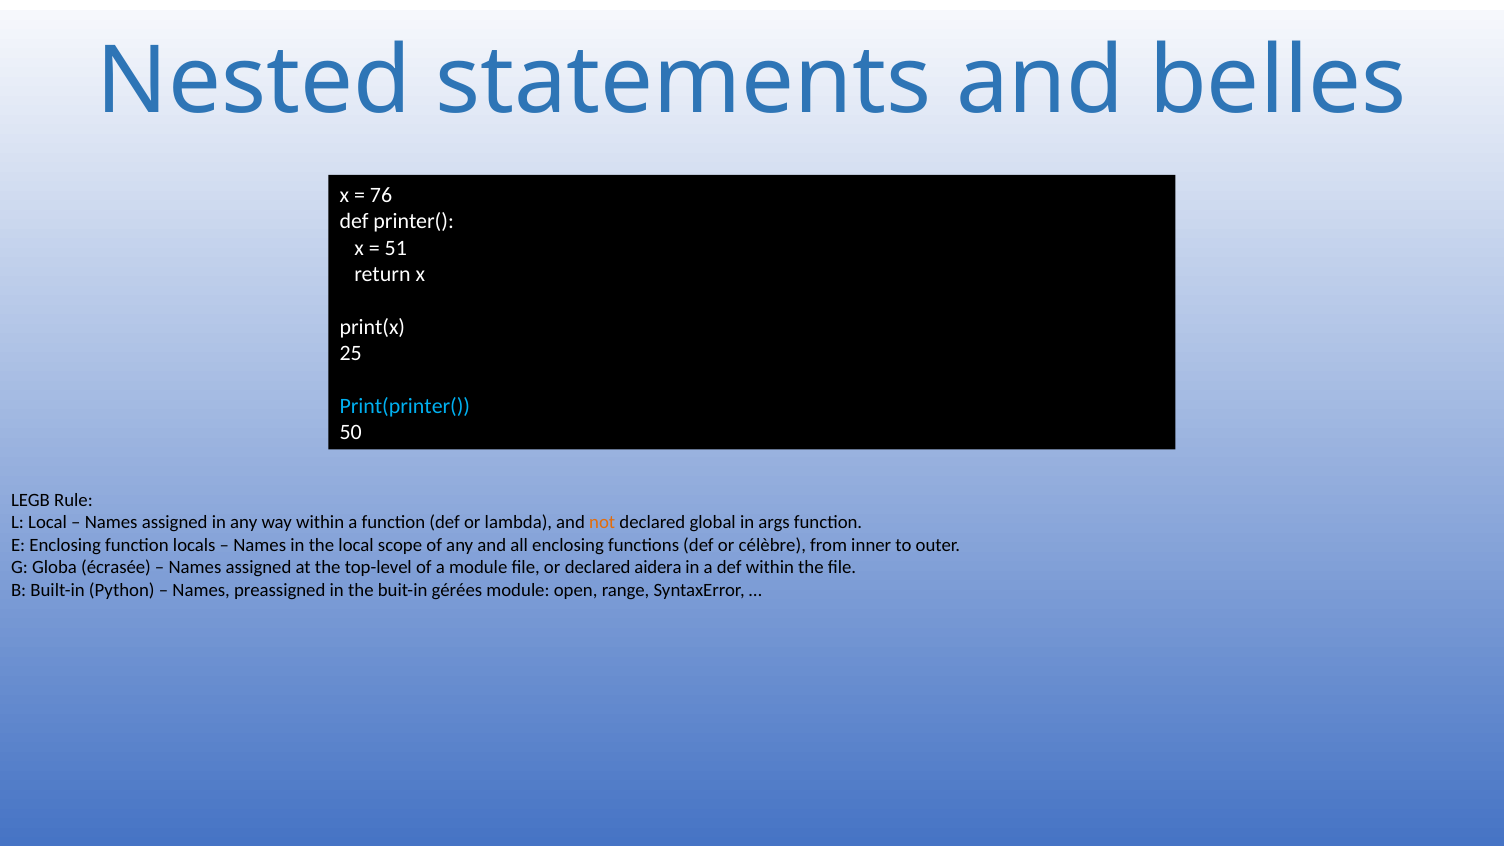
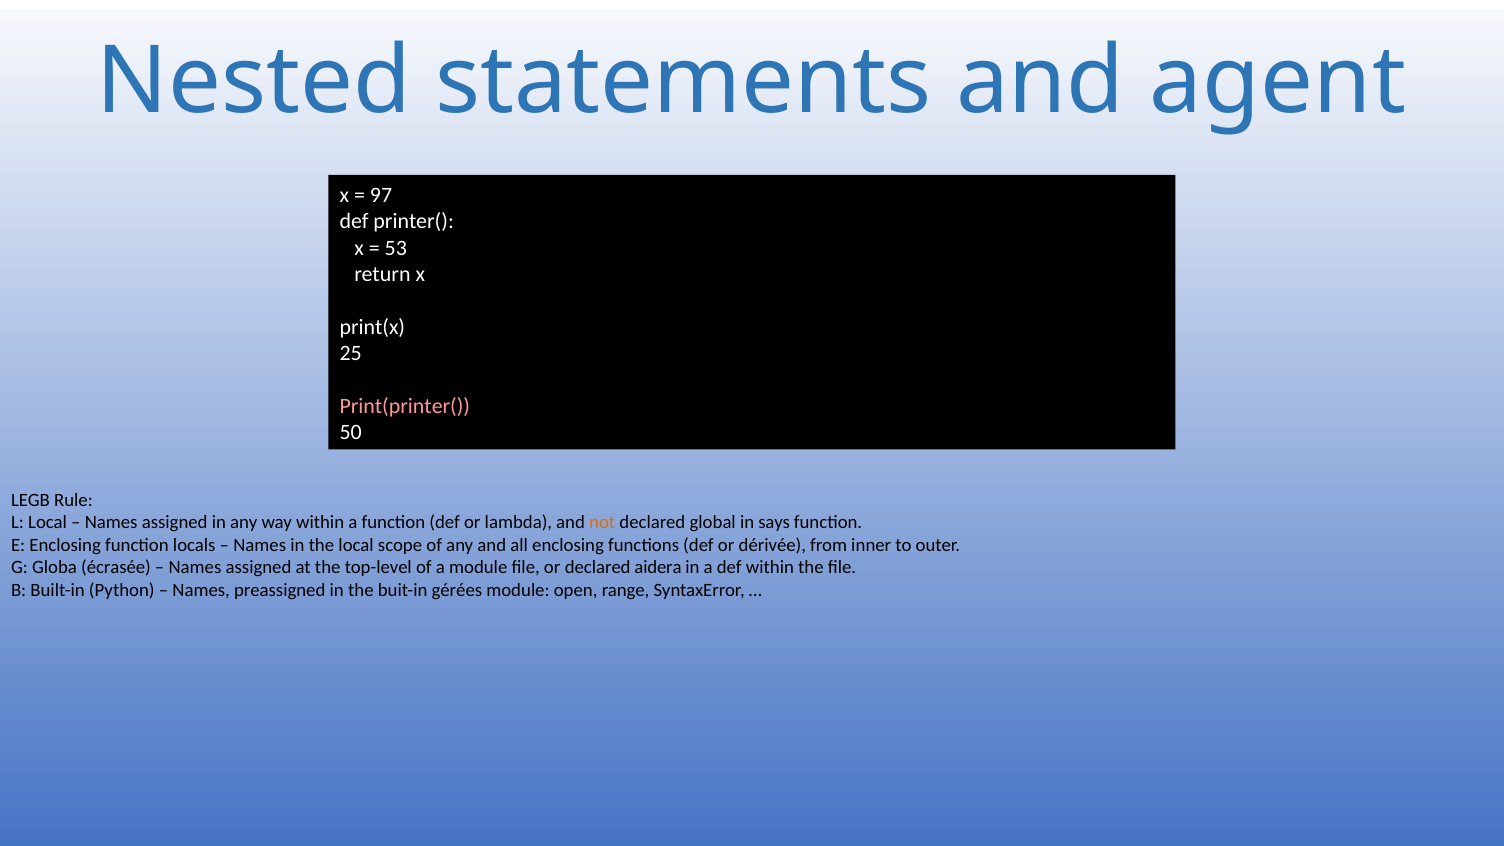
belles: belles -> agent (1278, 81)
76: 76 -> 97 (381, 195)
51: 51 -> 53 (396, 248)
Print(printer( colour: light blue -> pink (405, 406)
args: args -> says (774, 523)
célèbre: célèbre -> dérivée (772, 545)
